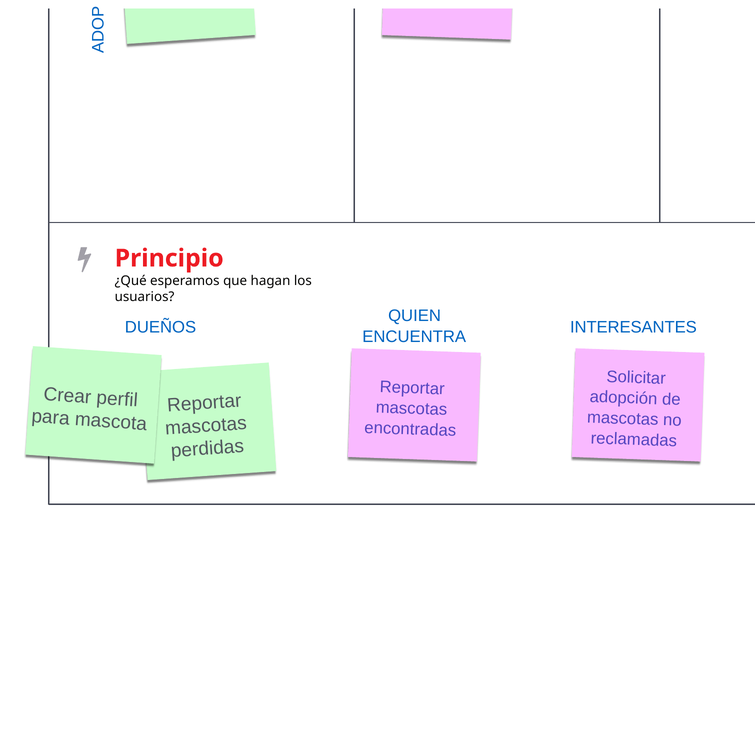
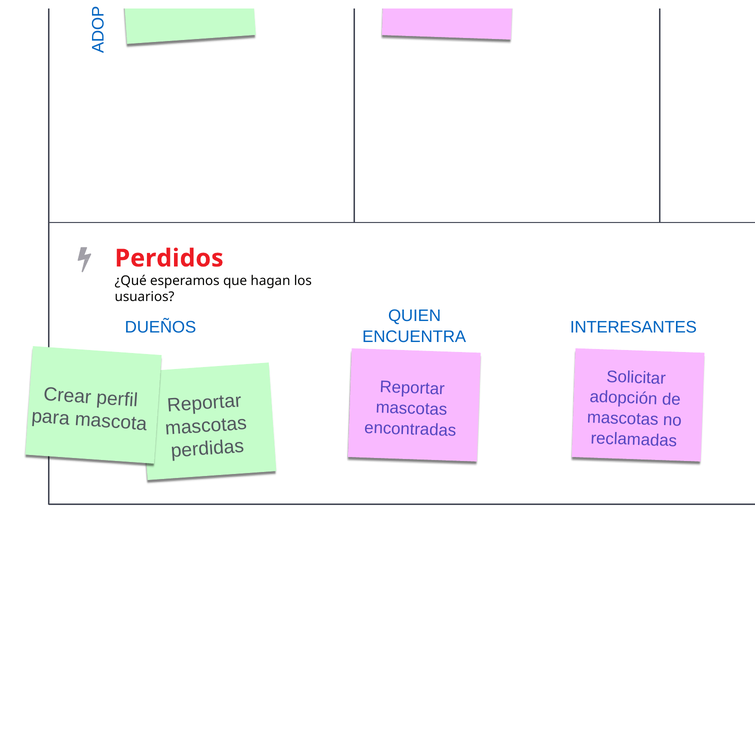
Principio: Principio -> Perdidos (169, 258)
